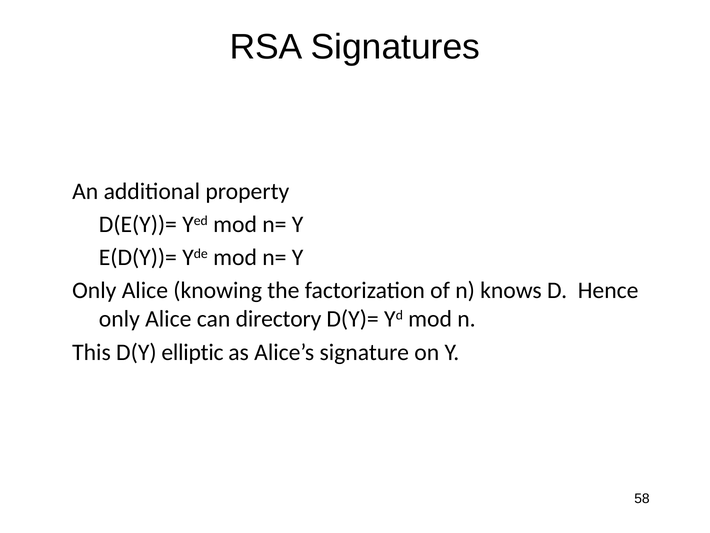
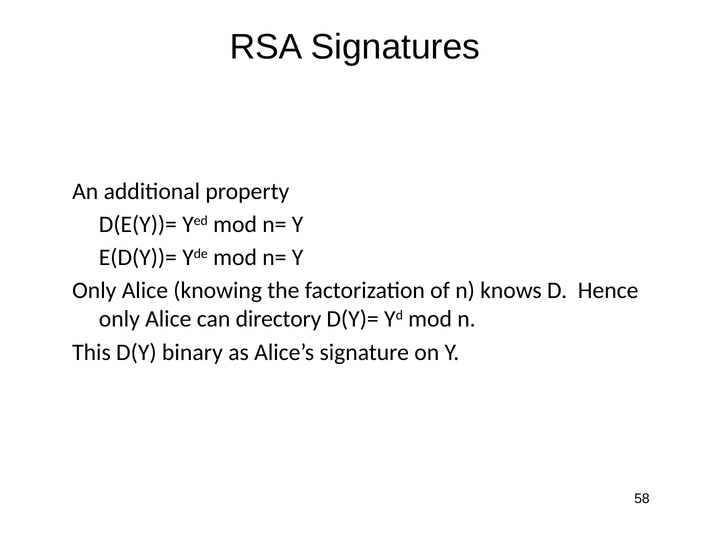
elliptic: elliptic -> binary (192, 352)
